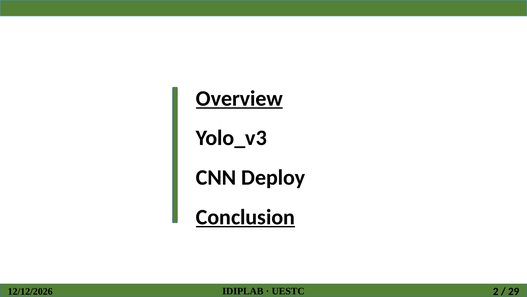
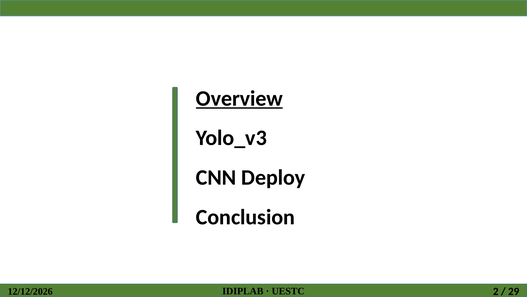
Conclusion underline: present -> none (245, 217)
